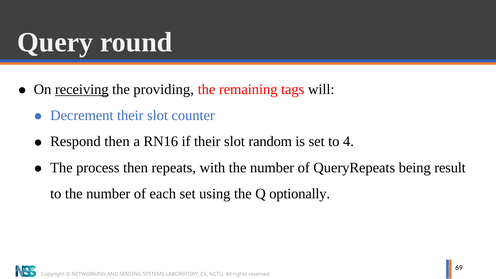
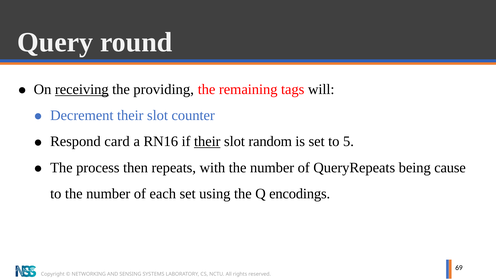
Respond then: then -> card (117, 142)
their underline: none -> present (207, 142)
4: 4 -> 5 (348, 142)
result: result -> cause (450, 168)
optionally: optionally -> encodings (300, 194)
